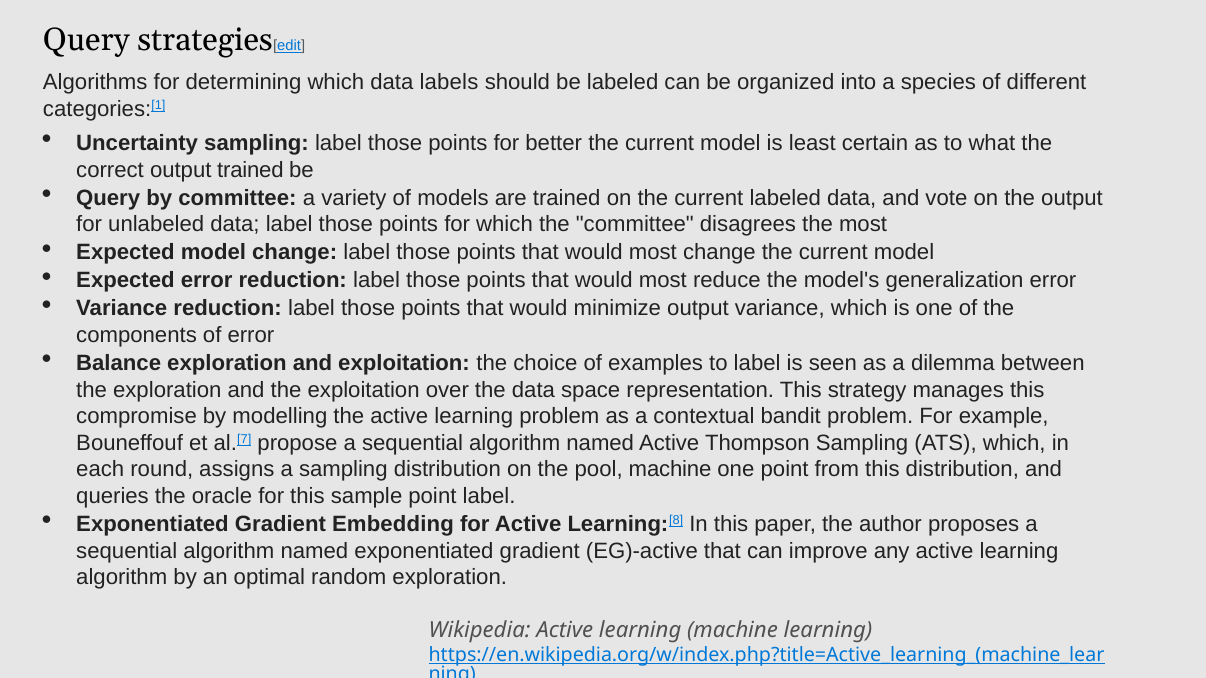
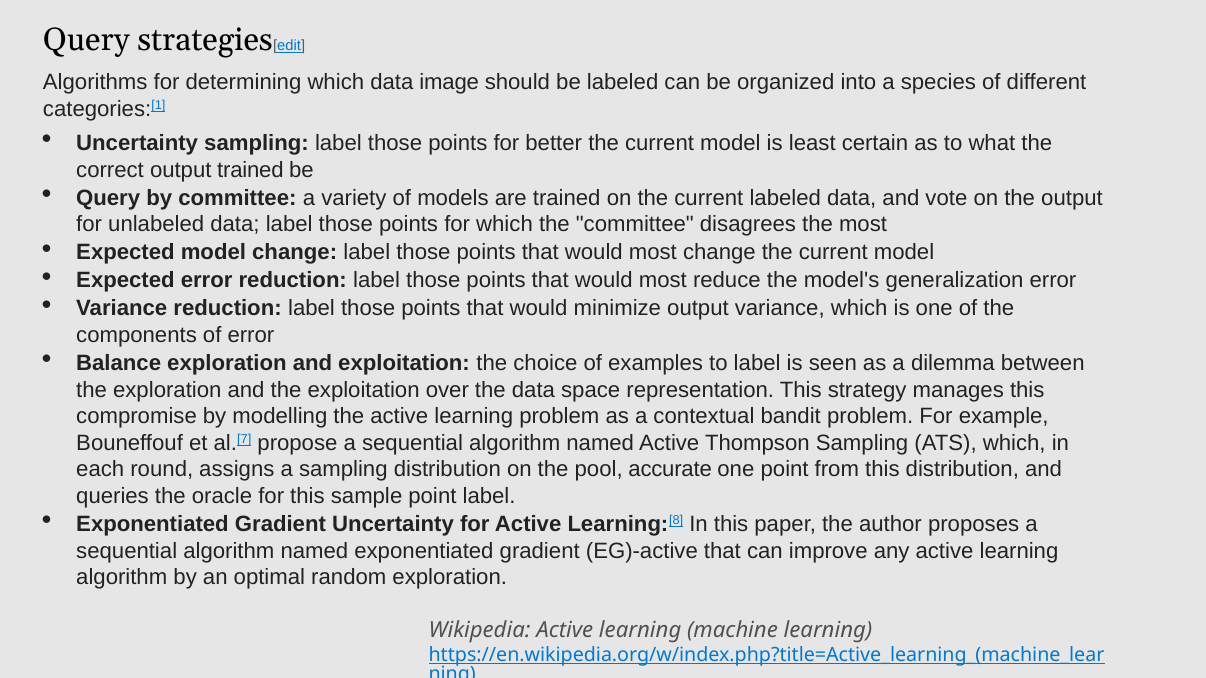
labels: labels -> image (449, 83)
pool machine: machine -> accurate (670, 470)
Gradient Embedding: Embedding -> Uncertainty (393, 525)
